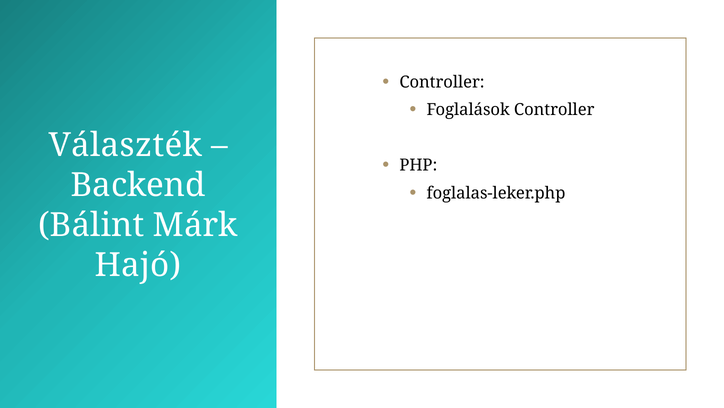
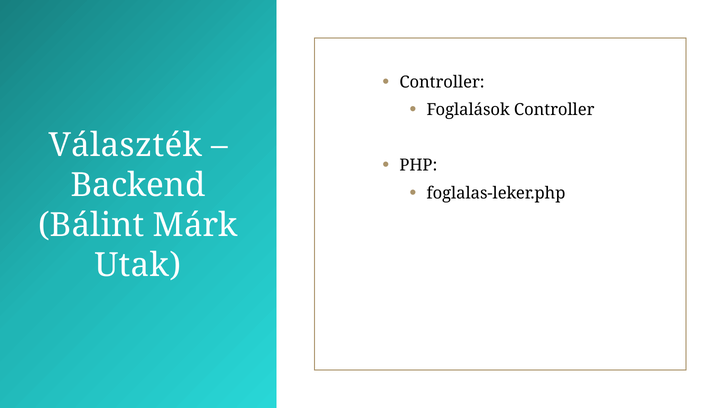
Hajó: Hajó -> Utak (138, 265)
